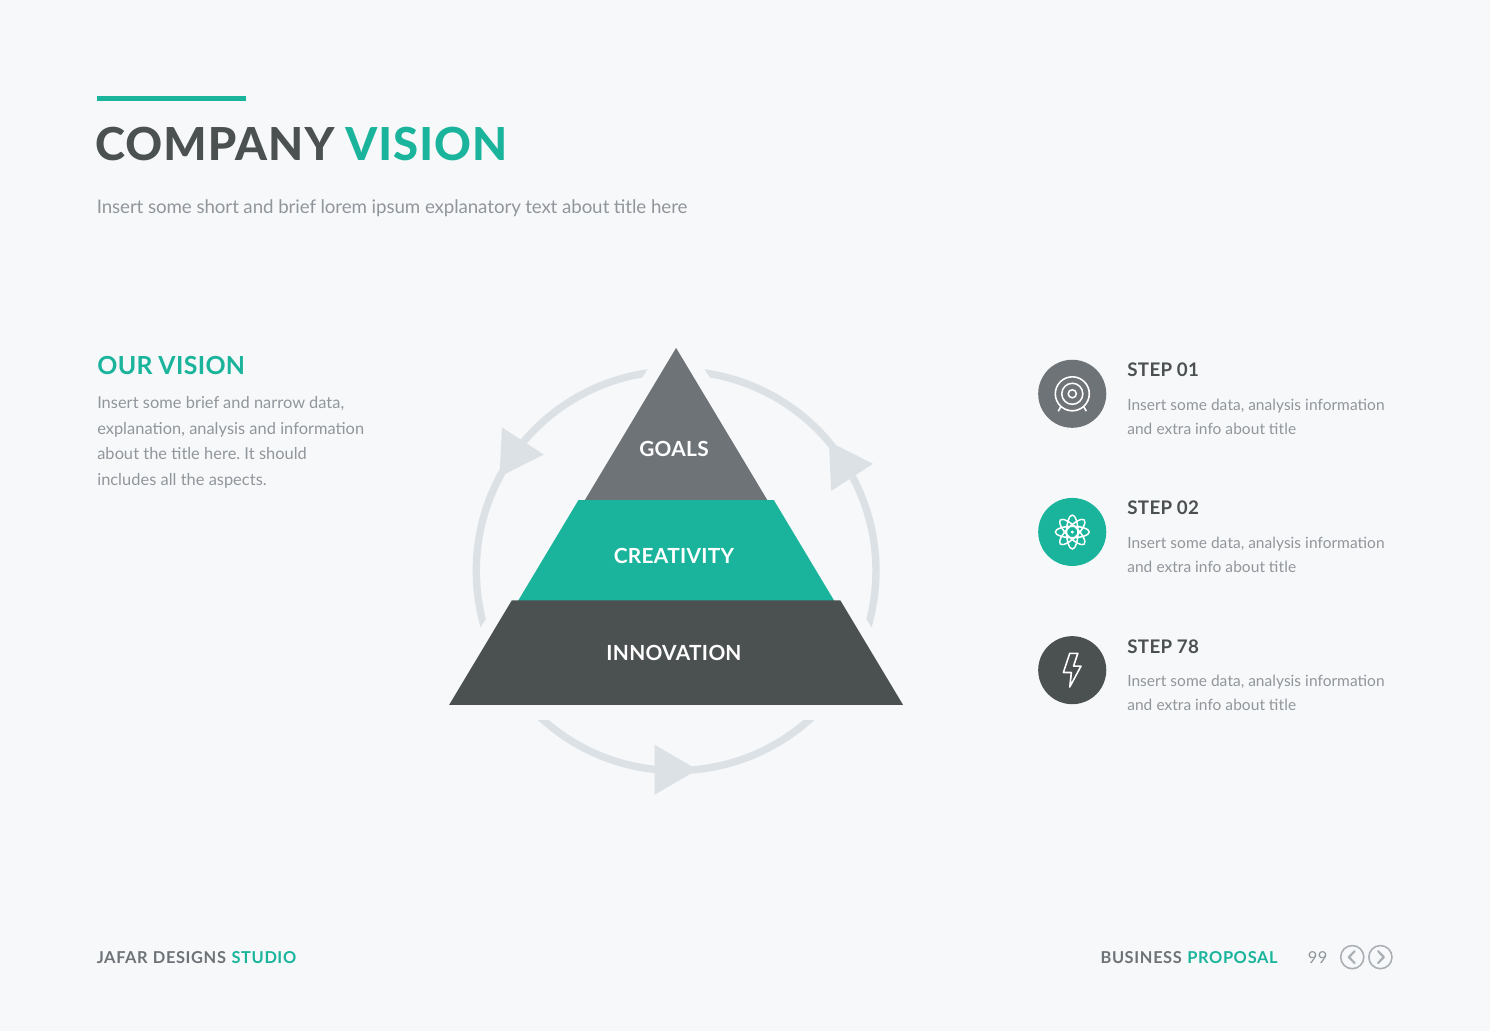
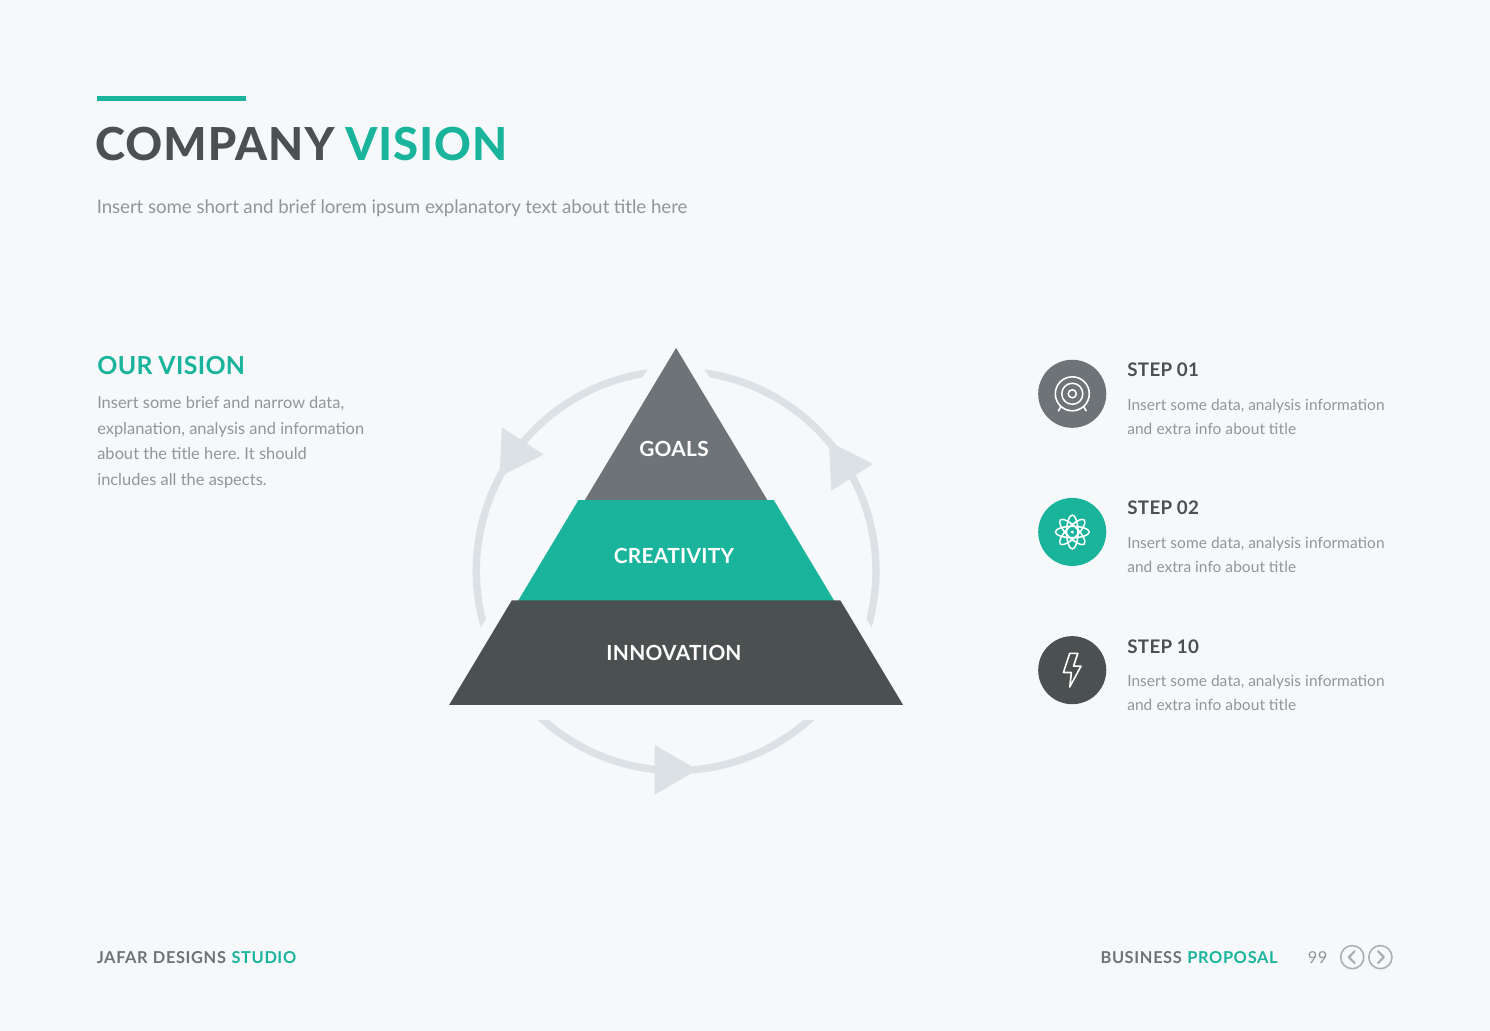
78: 78 -> 10 (1188, 647)
